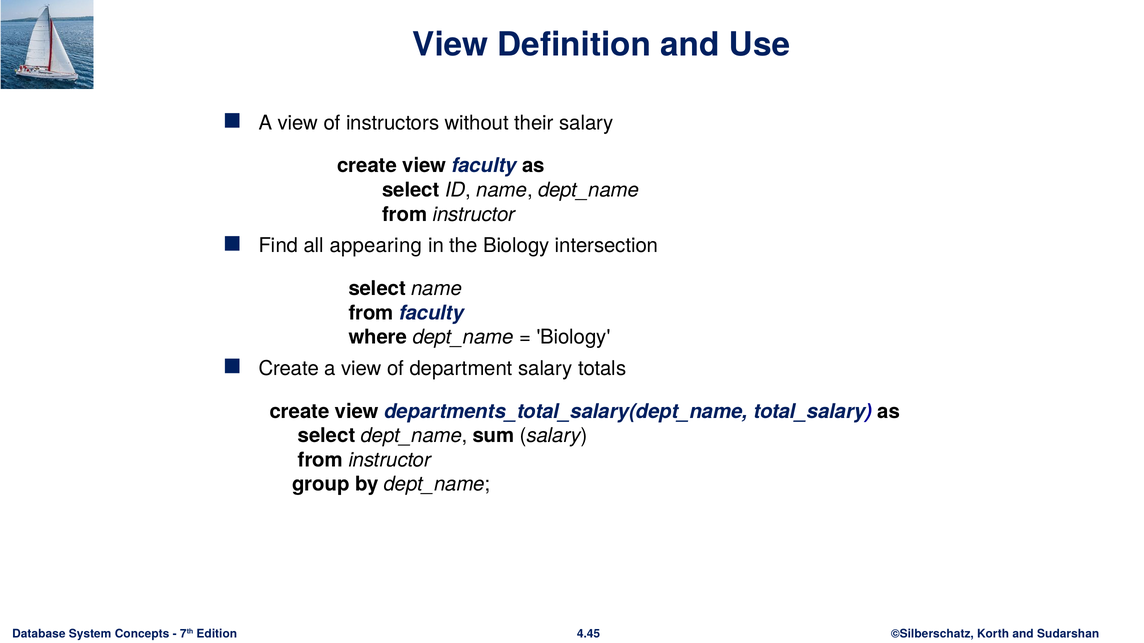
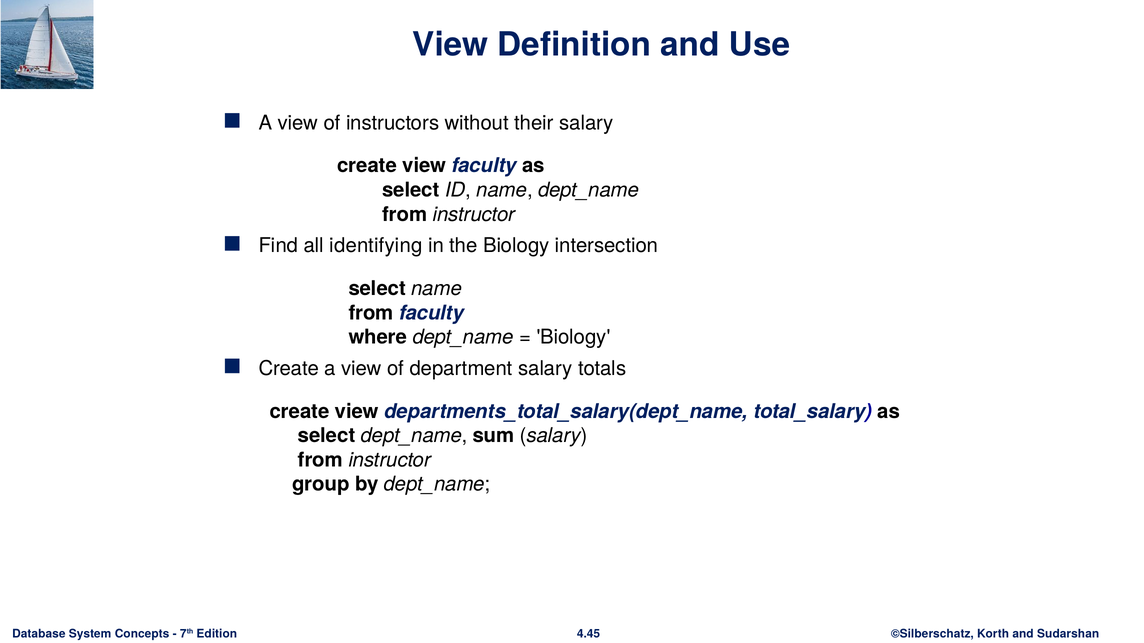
appearing: appearing -> identifying (376, 246)
